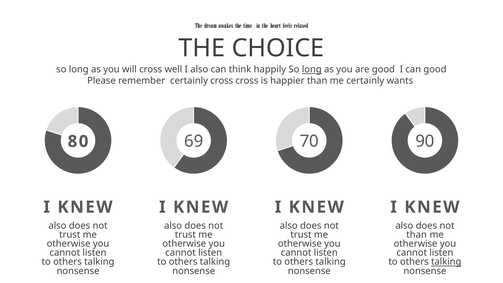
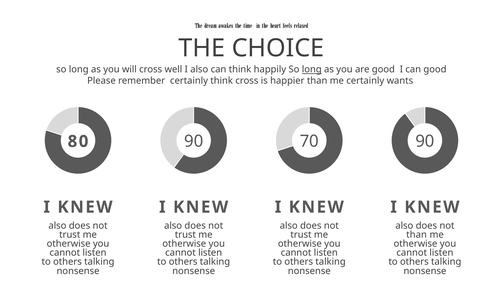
certainly cross: cross -> think (222, 81)
80 69: 69 -> 90 (194, 141)
talking underline: present -> none (446, 262)
